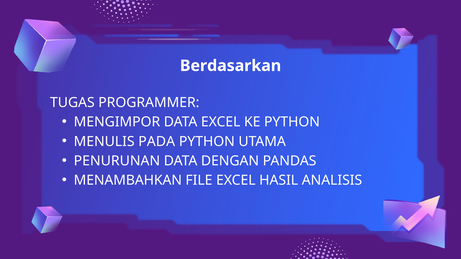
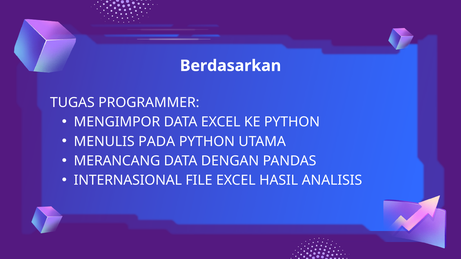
PENURUNAN: PENURUNAN -> MERANCANG (117, 161)
MENAMBAHKAN: MENAMBAHKAN -> INTERNASIONAL (128, 181)
